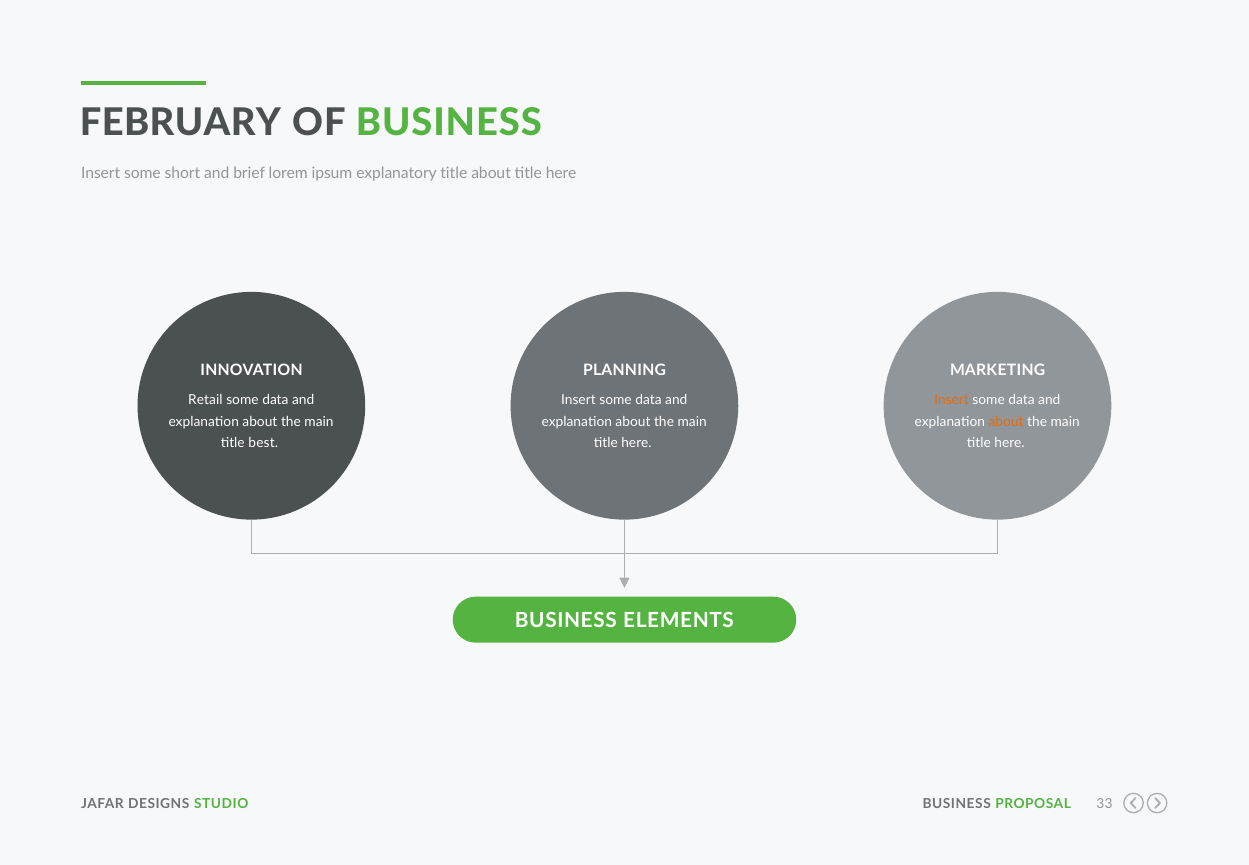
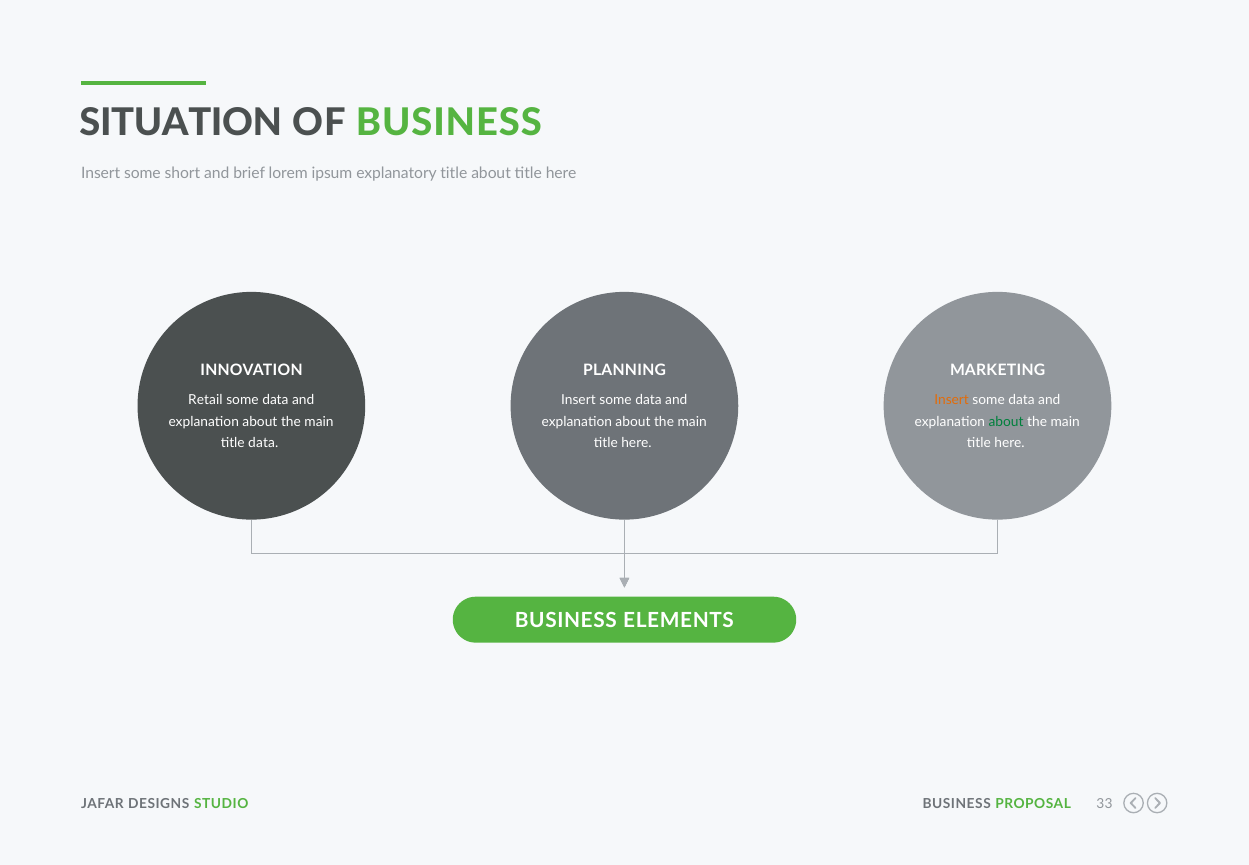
FEBRUARY: FEBRUARY -> SITUATION (181, 122)
about colour: orange -> green (1006, 422)
title best: best -> data (263, 443)
